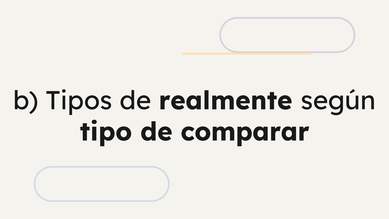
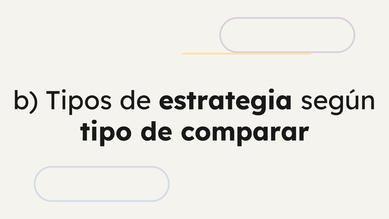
realmente: realmente -> estrategia (226, 101)
